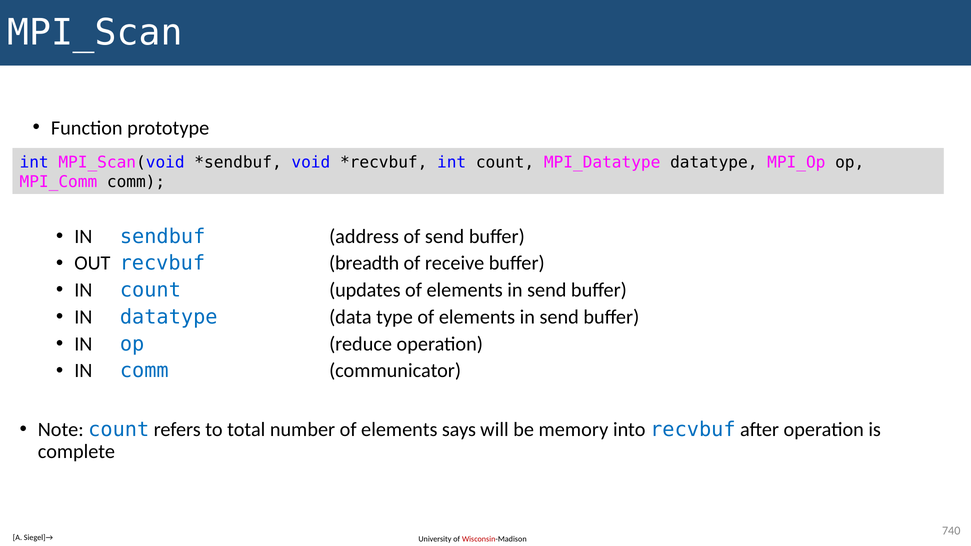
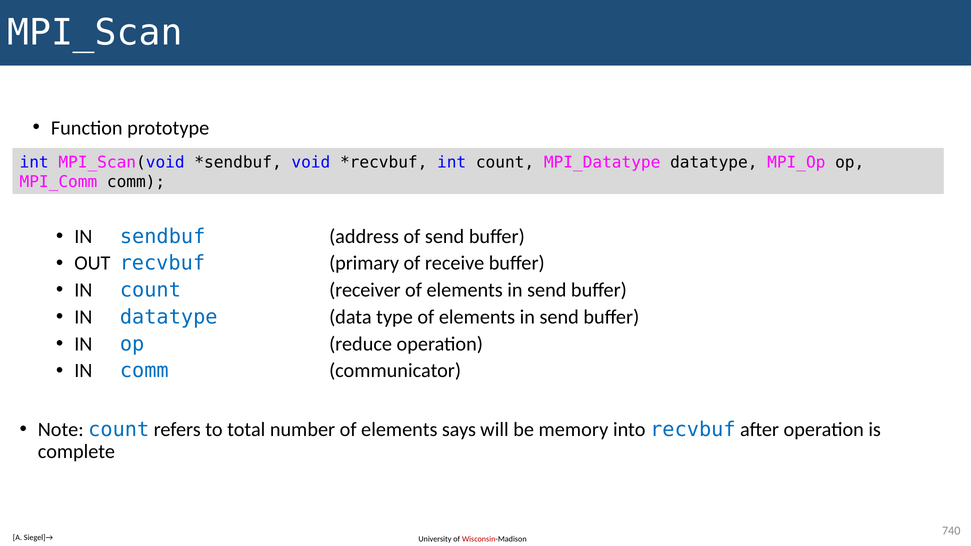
breadth: breadth -> primary (364, 263)
updates: updates -> receiver (365, 290)
